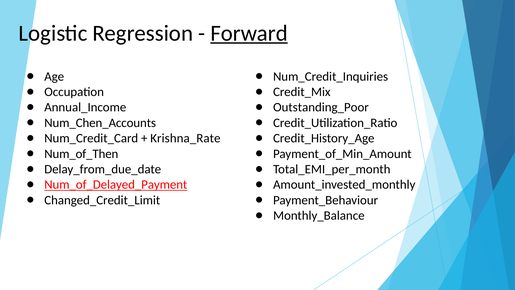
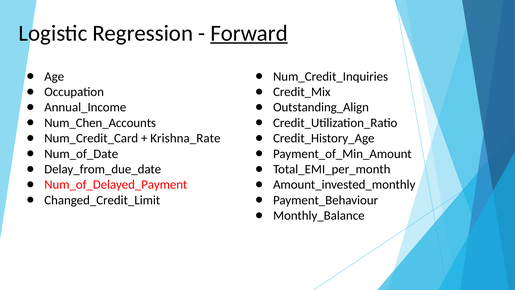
Outstanding_Poor: Outstanding_Poor -> Outstanding_Align (321, 107)
Num_of_Then: Num_of_Then -> Num_of_Date (81, 154)
Num_of_Delayed_Payment underline: present -> none (116, 184)
